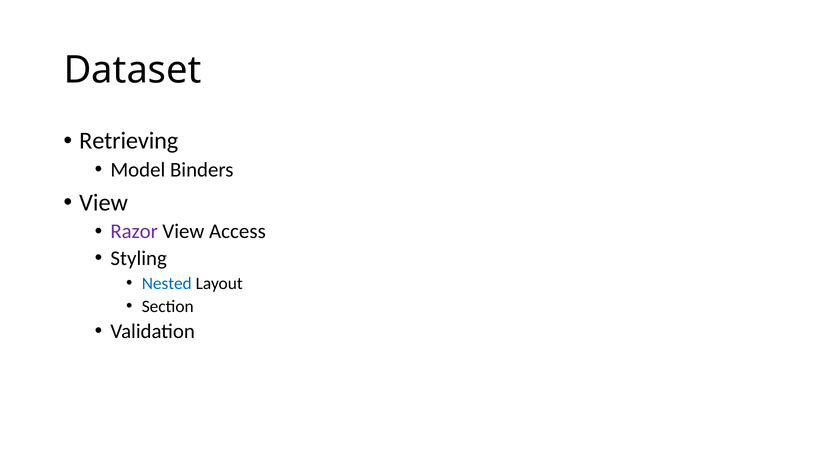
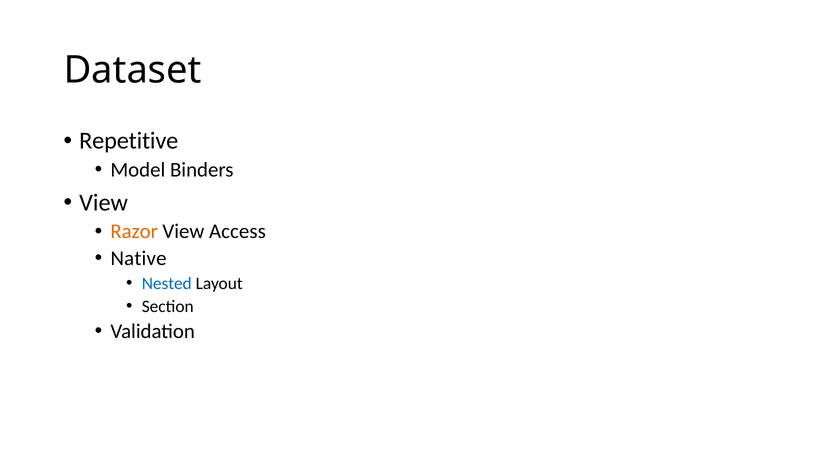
Retrieving: Retrieving -> Repetitive (129, 141)
Razor colour: purple -> orange (134, 232)
Styling: Styling -> Native (139, 258)
